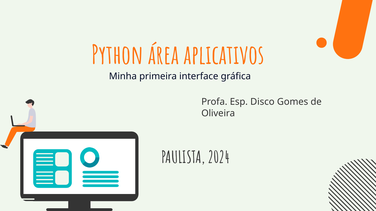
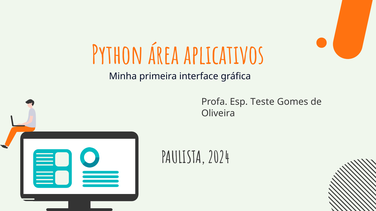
Disco: Disco -> Teste (262, 102)
